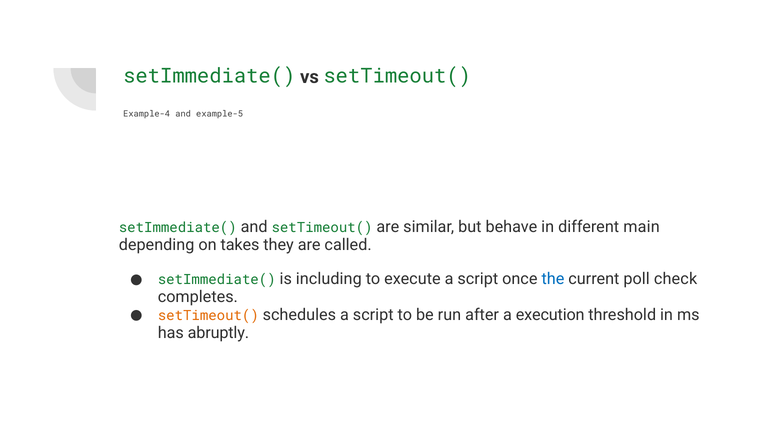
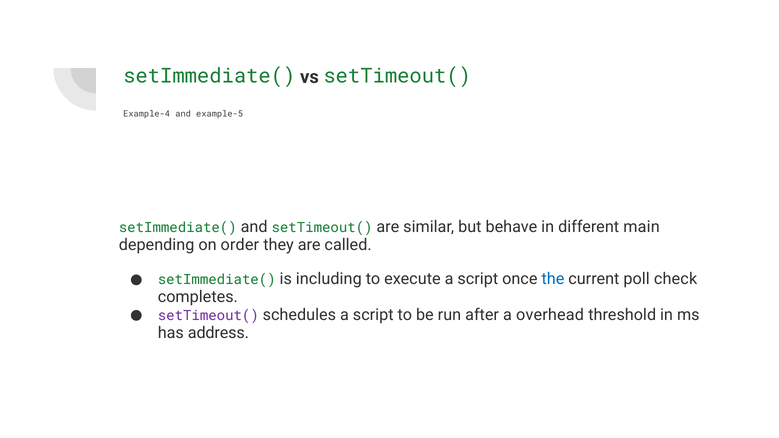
takes: takes -> order (240, 245)
setTimeout( colour: orange -> purple (208, 316)
execution: execution -> overhead (550, 315)
abruptly: abruptly -> address (218, 333)
